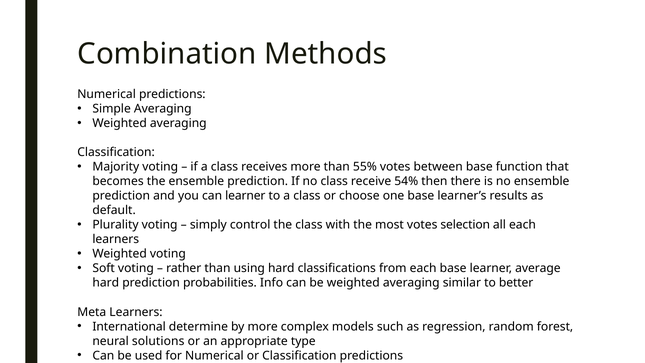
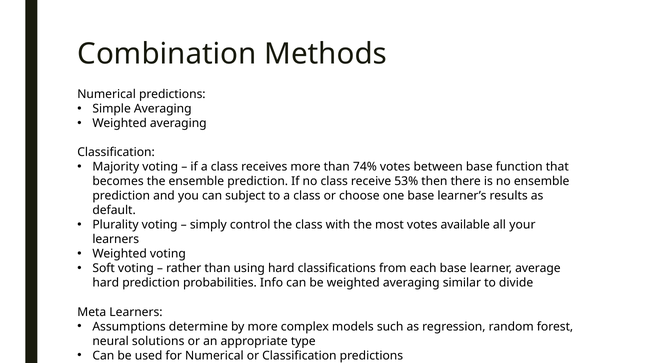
55%: 55% -> 74% (365, 167)
54%: 54% -> 53% (406, 181)
can learner: learner -> subject (245, 196)
selection: selection -> available (465, 225)
all each: each -> your (522, 225)
better: better -> divide (516, 283)
International: International -> Assumptions (129, 326)
